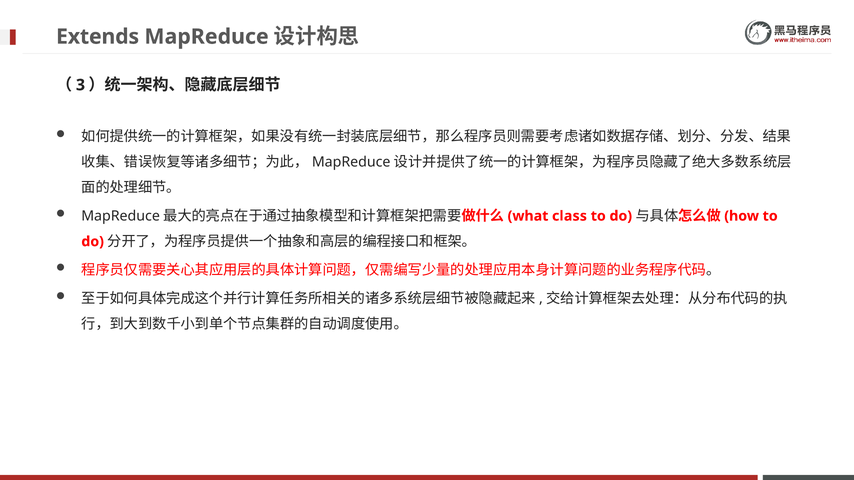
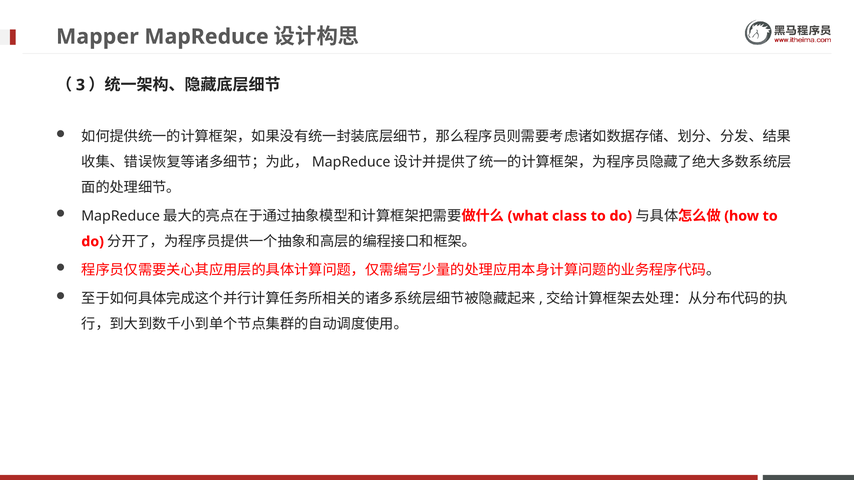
Extends: Extends -> Mapper (97, 37)
